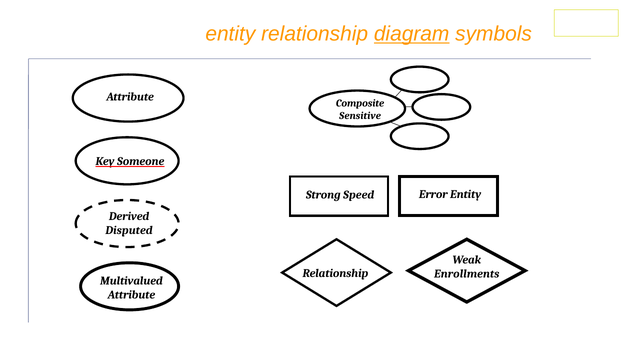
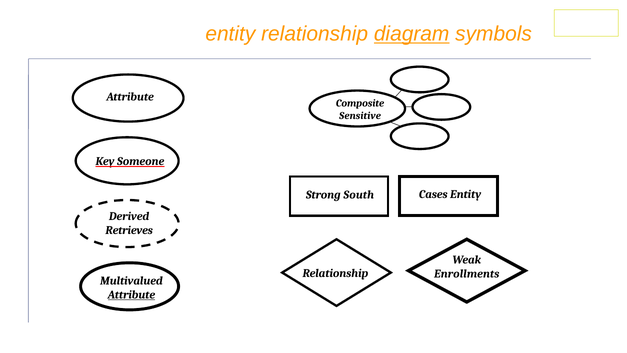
Error: Error -> Cases (433, 194)
Speed: Speed -> South (359, 195)
Disputed: Disputed -> Retrieves (129, 230)
Attribute underline: none -> present (131, 295)
